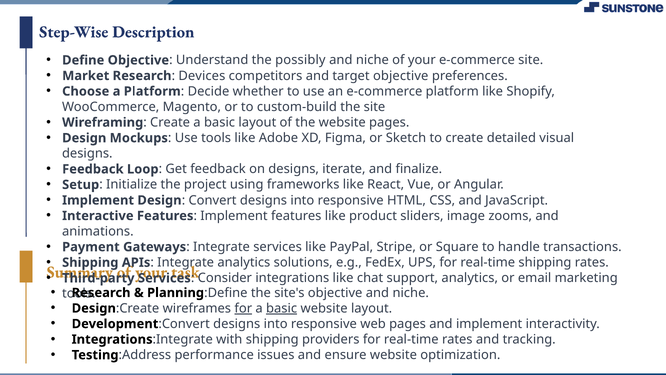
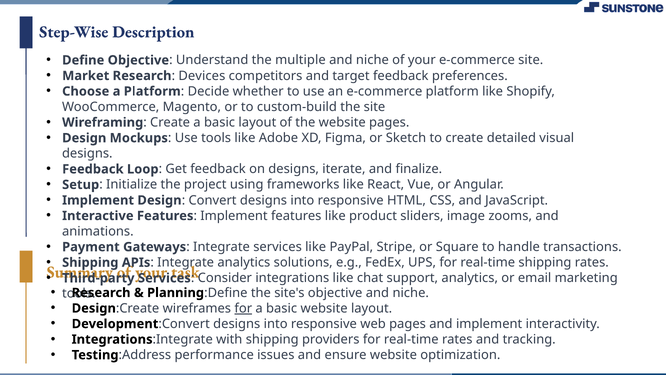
possibly: possibly -> multiple (300, 60)
target objective: objective -> feedback (401, 76)
basic underline: present -> none (282, 308)
